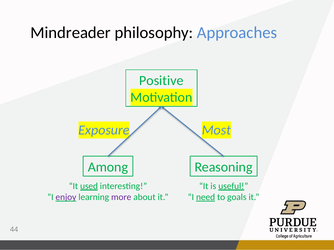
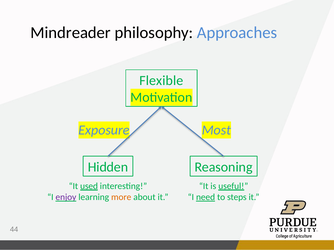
Positive: Positive -> Flexible (161, 81)
Among: Among -> Hidden (108, 167)
more colour: purple -> orange (121, 198)
goals: goals -> steps (237, 198)
